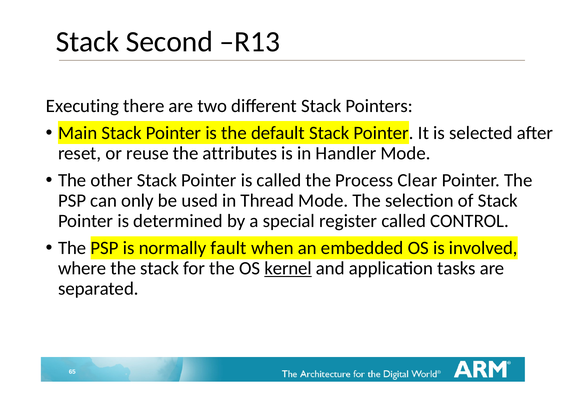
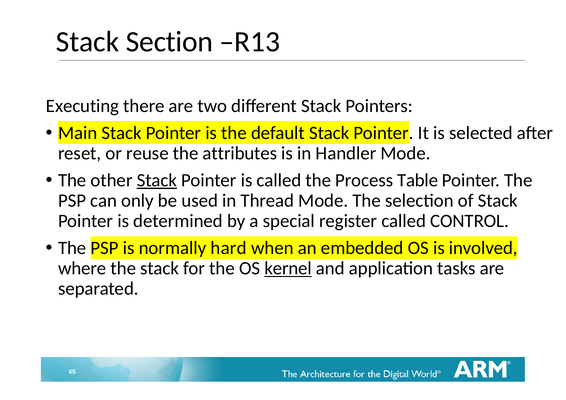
Second: Second -> Section (169, 42)
Stack underline: none -> present (157, 180)
Clear: Clear -> Table (418, 180)
fault: fault -> hard (229, 248)
